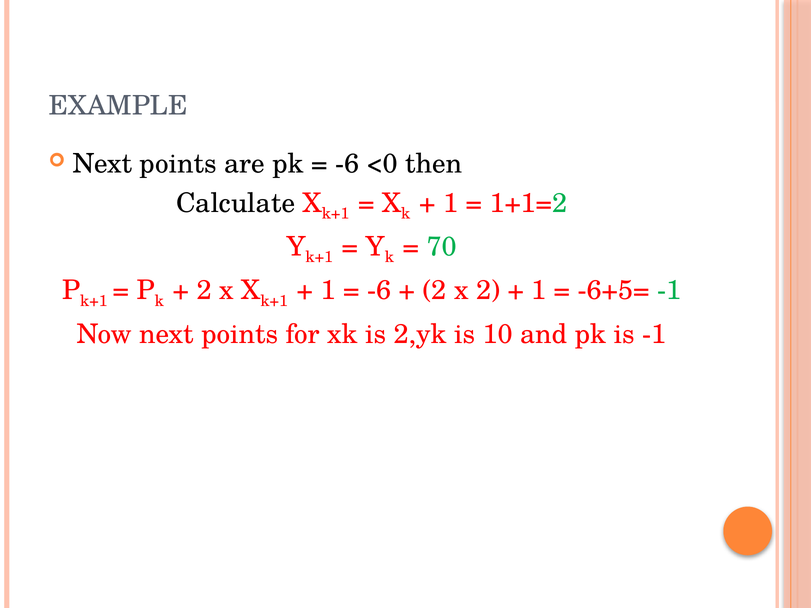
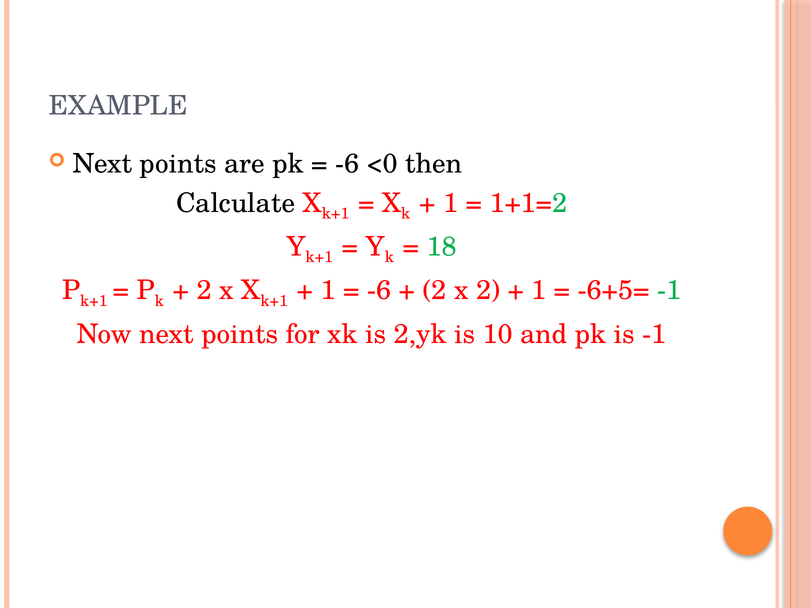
70: 70 -> 18 (442, 247)
